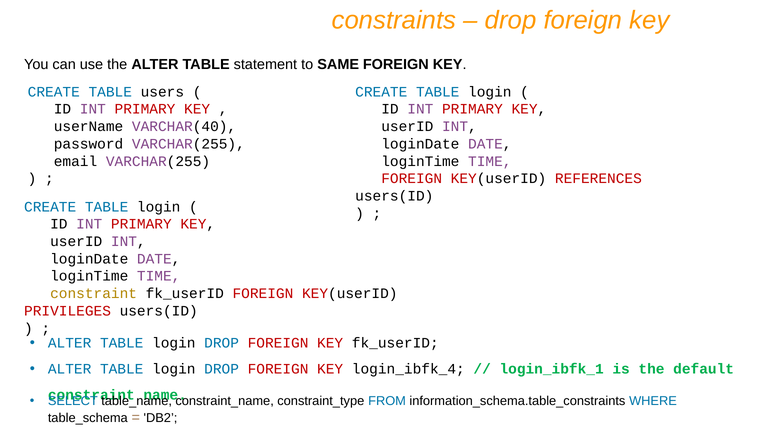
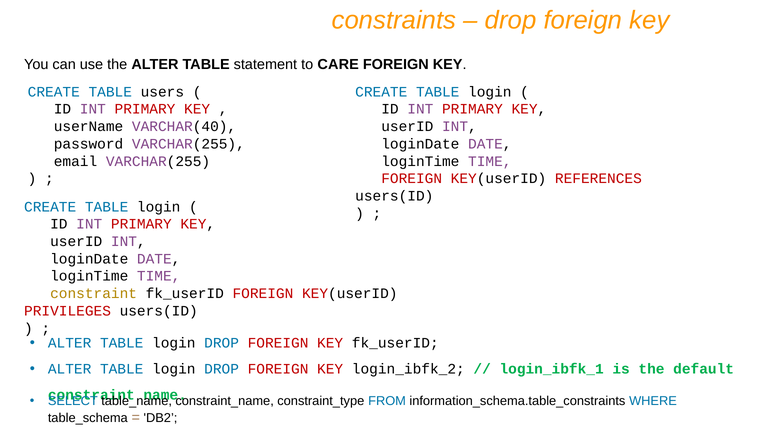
SAME: SAME -> CARE (338, 64)
login_ibfk_4: login_ibfk_4 -> login_ibfk_2 (408, 369)
